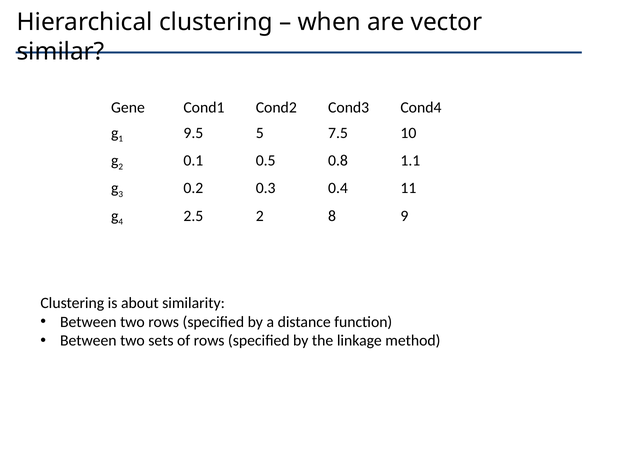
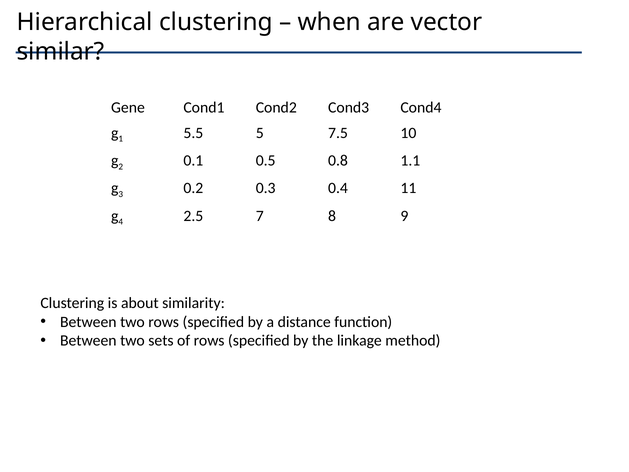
9.5: 9.5 -> 5.5 (193, 133)
2.5 2: 2 -> 7 (260, 216)
